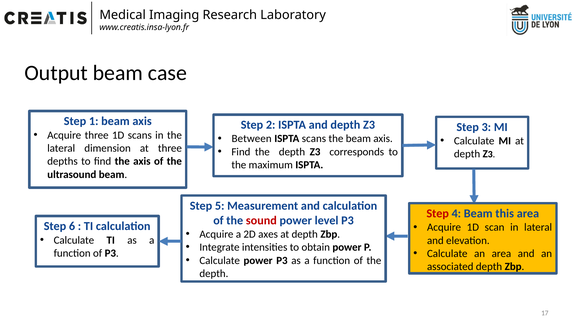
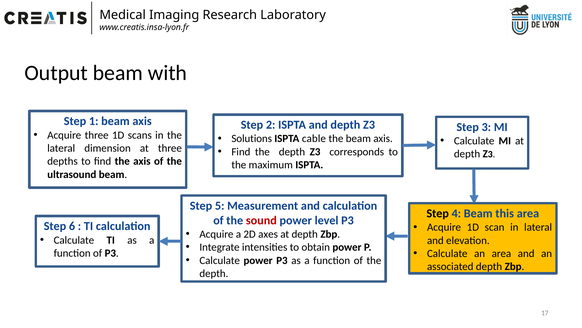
case: case -> with (168, 73)
Between: Between -> Solutions (252, 138)
ISPTA scans: scans -> cable (314, 138)
Step colour: red -> black (438, 213)
